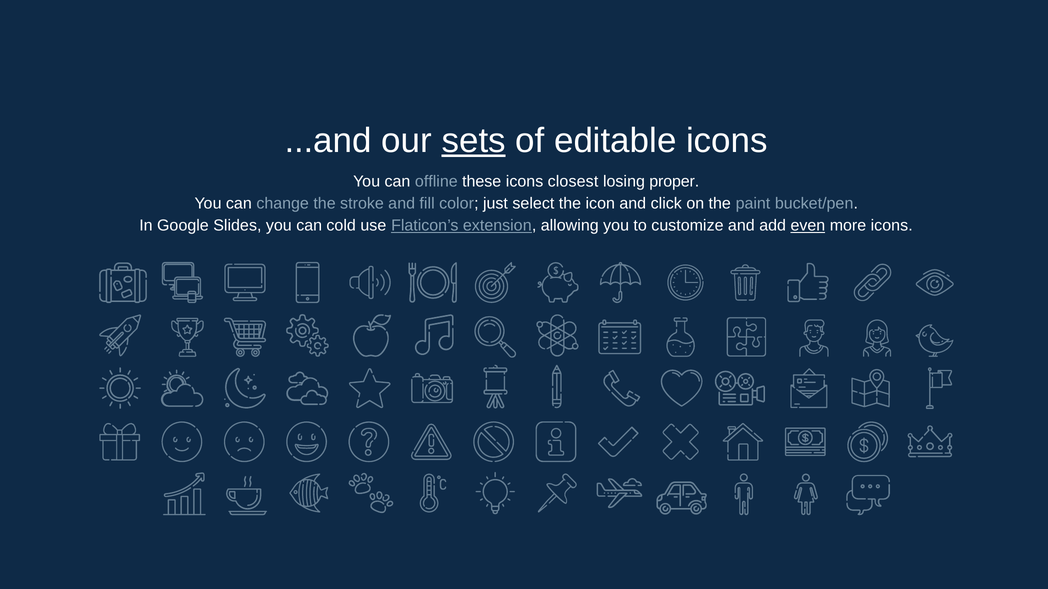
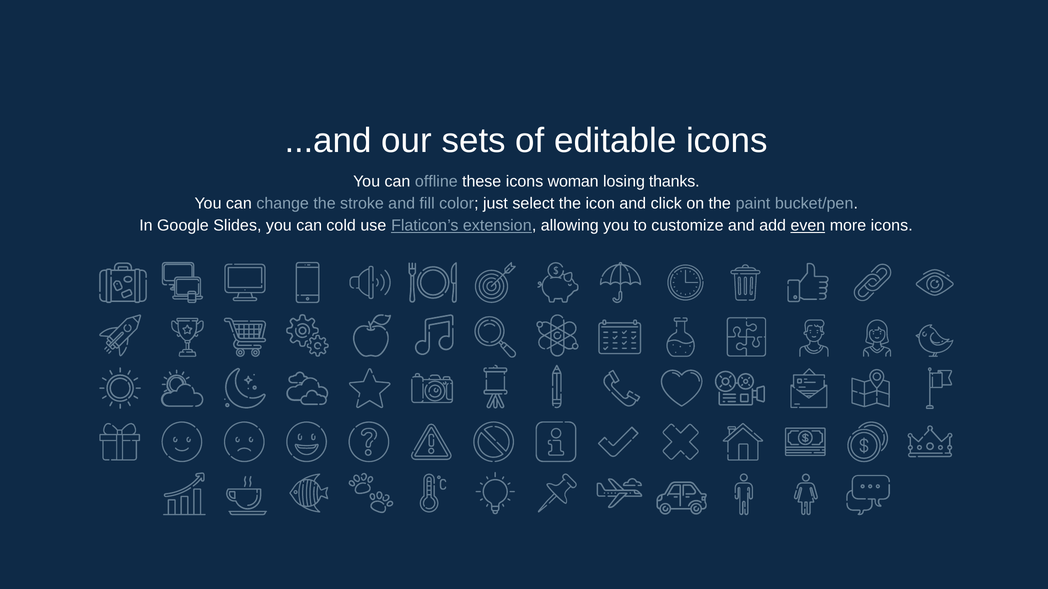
sets underline: present -> none (474, 141)
closest: closest -> woman (573, 182)
proper: proper -> thanks (674, 182)
